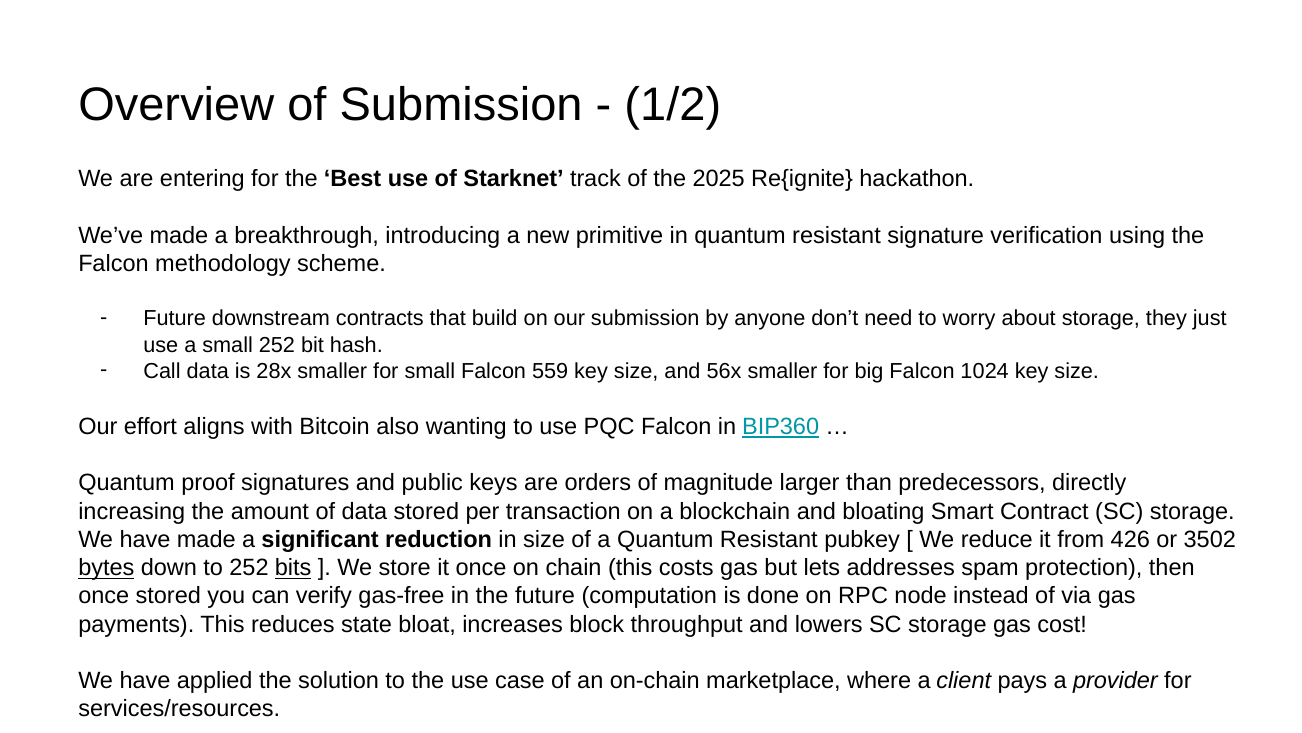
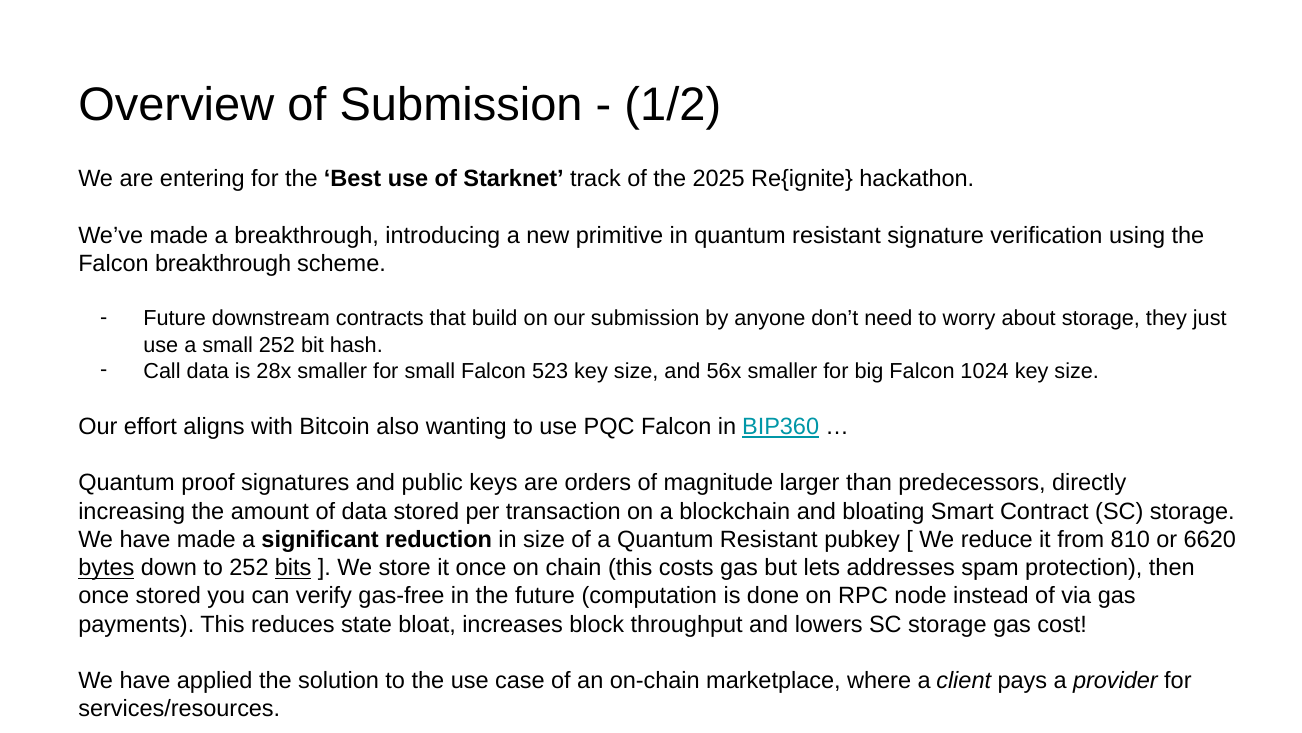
Falcon methodology: methodology -> breakthrough (223, 263)
559: 559 -> 523 (550, 371)
426: 426 -> 810 (1130, 539)
3502: 3502 -> 6620 (1210, 539)
